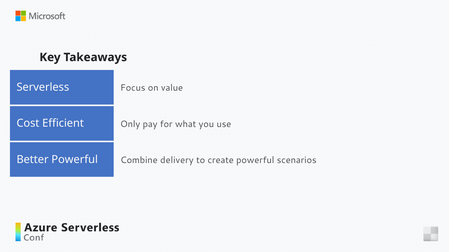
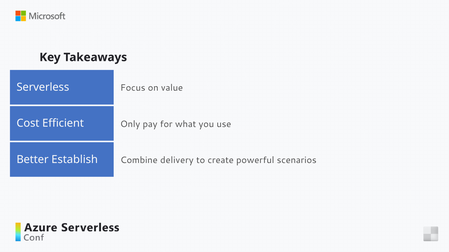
Better Powerful: Powerful -> Establish (75, 160)
